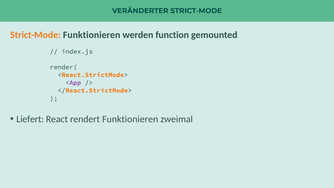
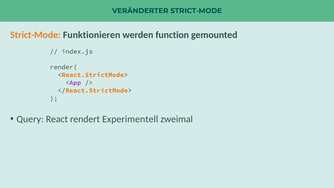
Liefert: Liefert -> Query (30, 119)
rendert Funktionieren: Funktionieren -> Experimentell (130, 119)
